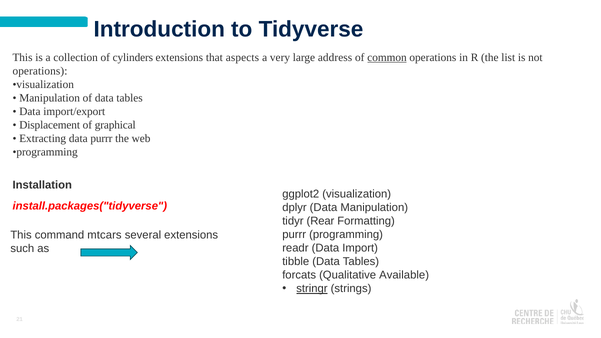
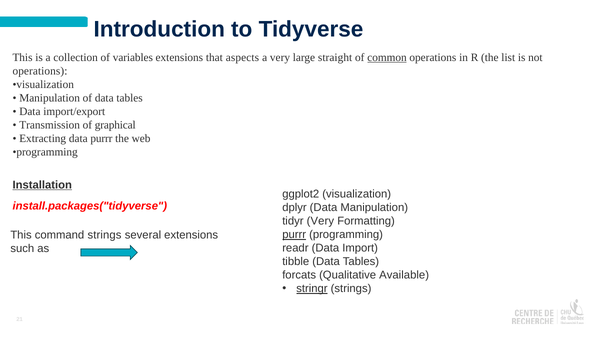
cylinders: cylinders -> variables (133, 58)
address: address -> straight (335, 58)
Displacement: Displacement -> Transmission (50, 125)
Installation underline: none -> present (42, 185)
tidyr Rear: Rear -> Very (320, 221)
purrr underline: none -> present (294, 235)
command mtcars: mtcars -> strings (104, 235)
